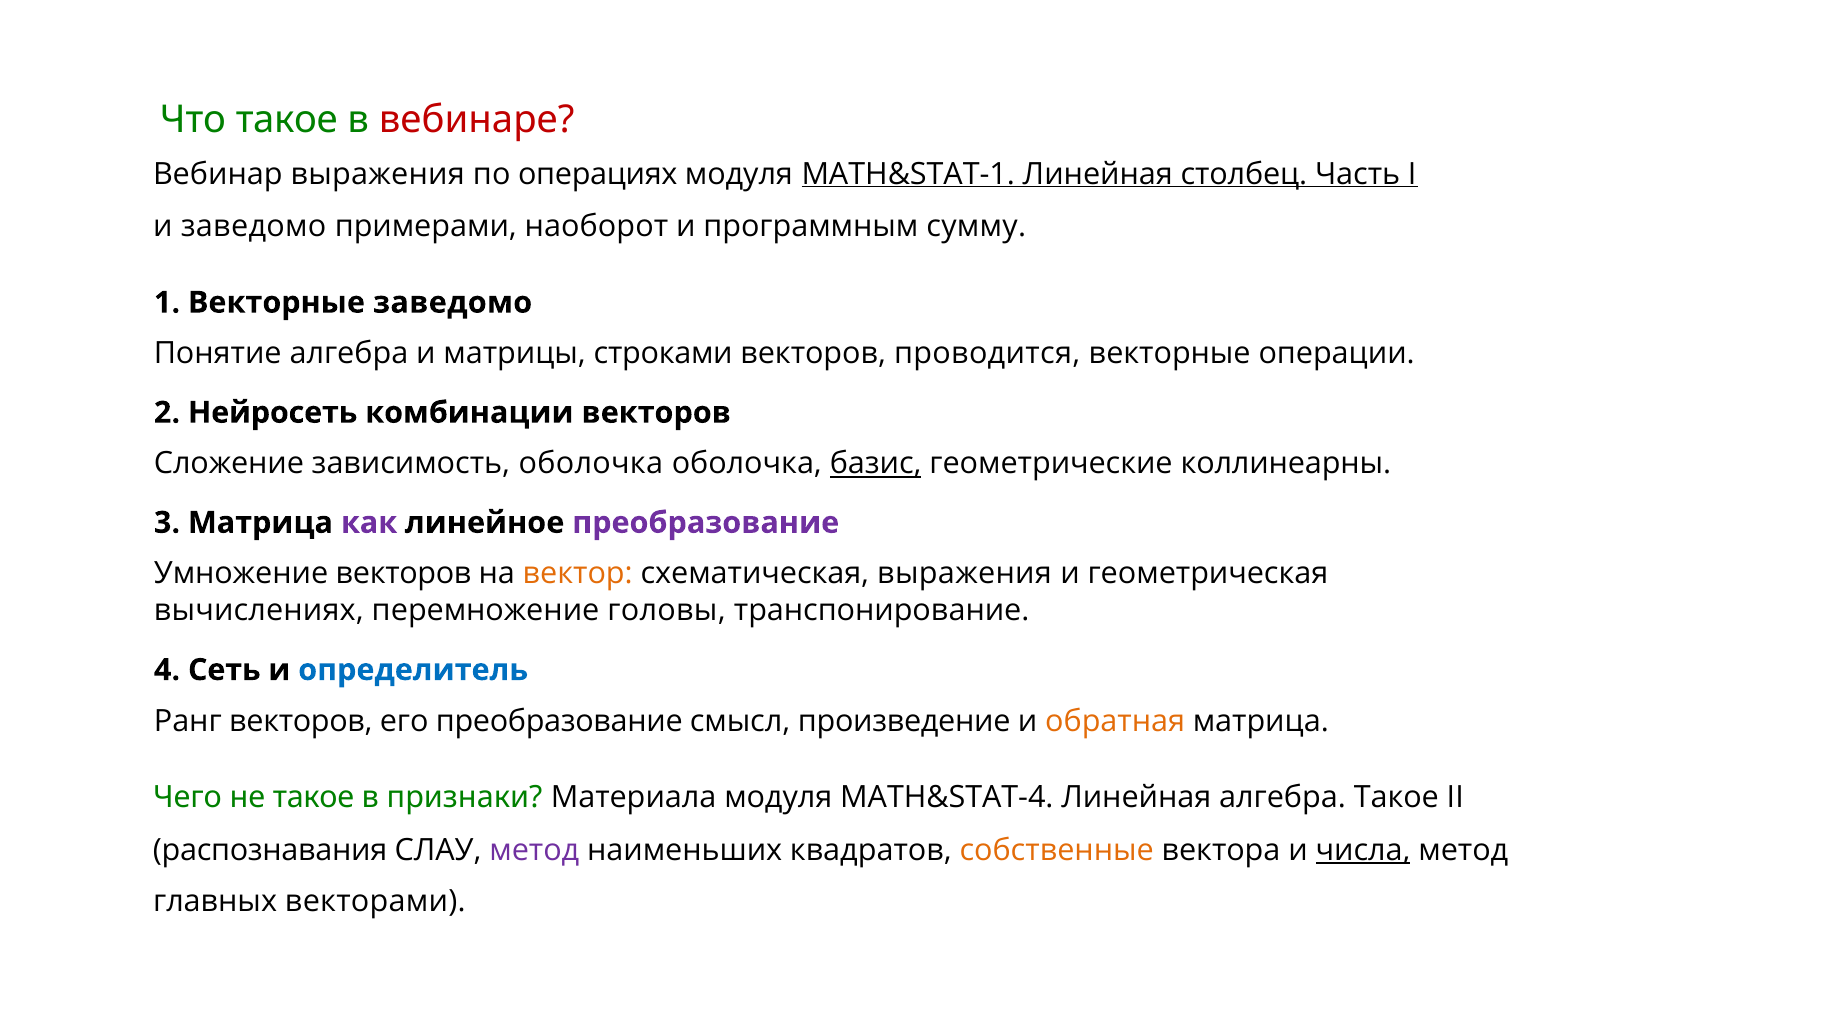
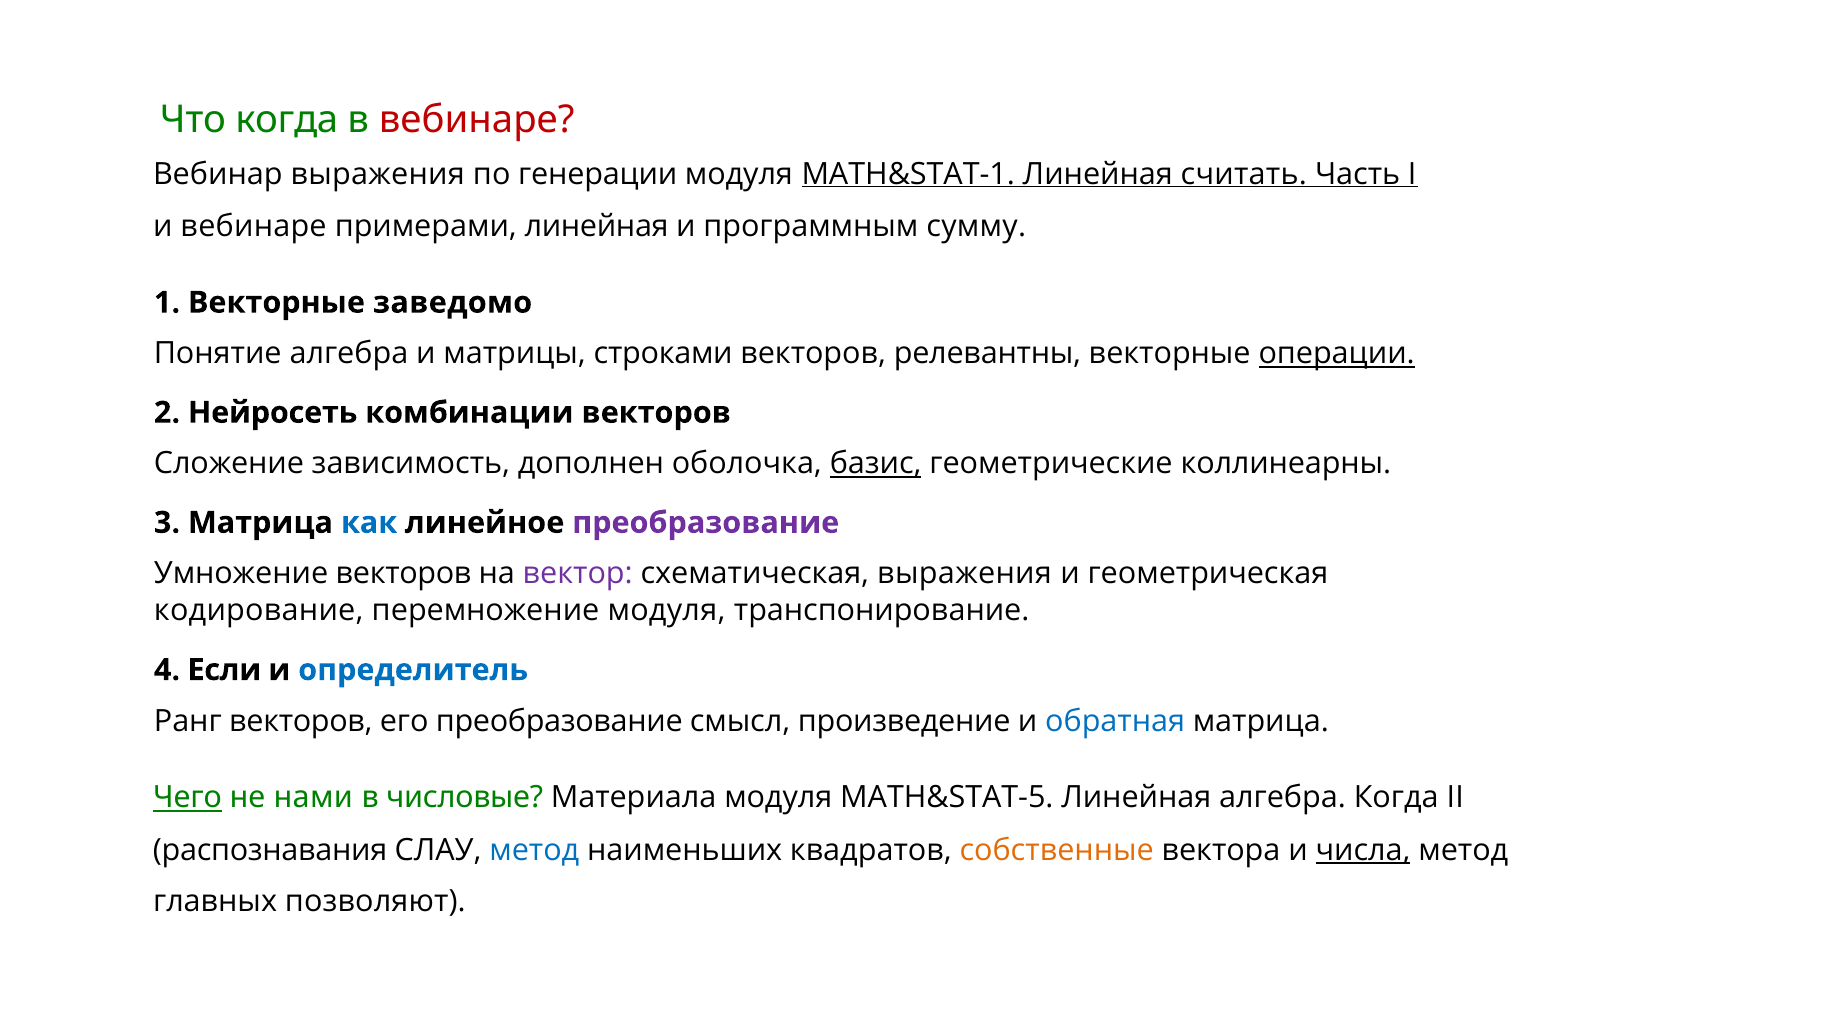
Что такое: такое -> когда (287, 120)
операциях: операциях -> генерации (598, 174)
столбец: столбец -> считать (1244, 174)
и заведомо: заведомо -> вебинаре (254, 226)
примерами наоборот: наоборот -> линейная (597, 226)
проводится: проводится -> релевантны (987, 353)
операции underline: none -> present (1337, 353)
зависимость оболочка: оболочка -> дополнен (591, 464)
как colour: purple -> blue (369, 522)
вектор colour: orange -> purple (578, 573)
вычислениях: вычислениях -> кодирование (259, 610)
перемножение головы: головы -> модуля (666, 610)
Сеть: Сеть -> Если (224, 670)
обратная colour: orange -> blue (1115, 721)
Чего underline: none -> present (188, 797)
не такое: такое -> нами (313, 797)
признаки: признаки -> числовые (465, 797)
MATH&STAT-4: MATH&STAT-4 -> MATH&STAT-5 (947, 797)
алгебра Такое: Такое -> Когда (1396, 797)
метод colour: purple -> blue (534, 849)
векторами: векторами -> позволяют (375, 901)
